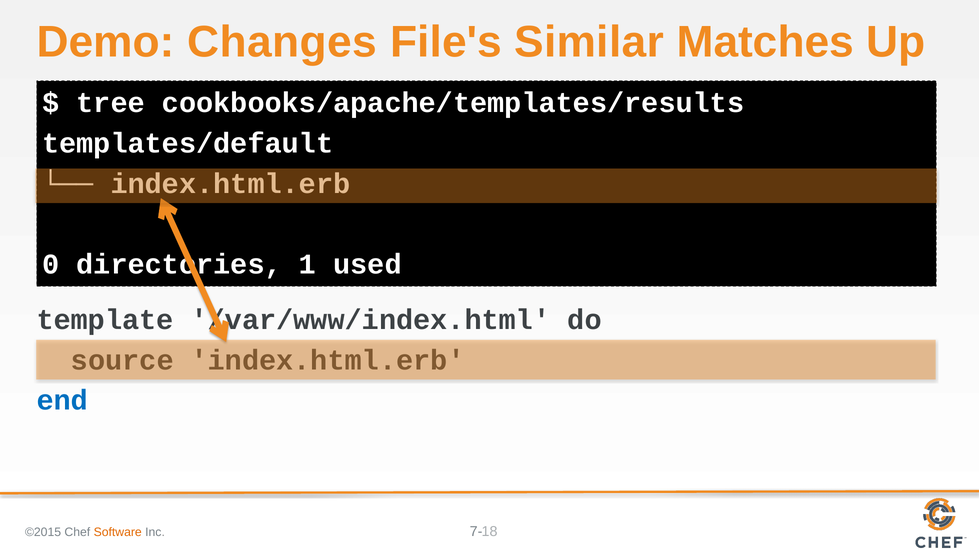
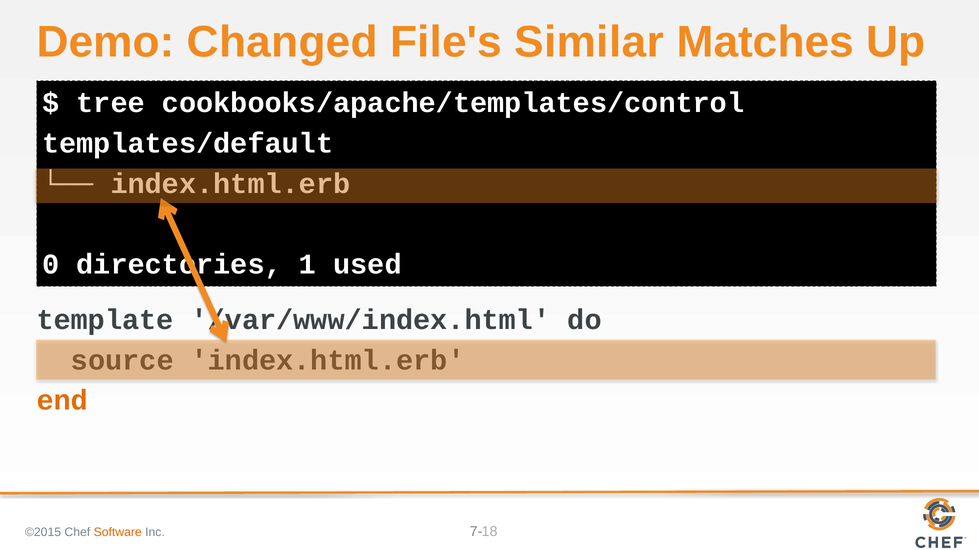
Changes: Changes -> Changed (282, 42)
cookbooks/apache/templates/results: cookbooks/apache/templates/results -> cookbooks/apache/templates/control (453, 103)
end colour: blue -> orange (62, 401)
